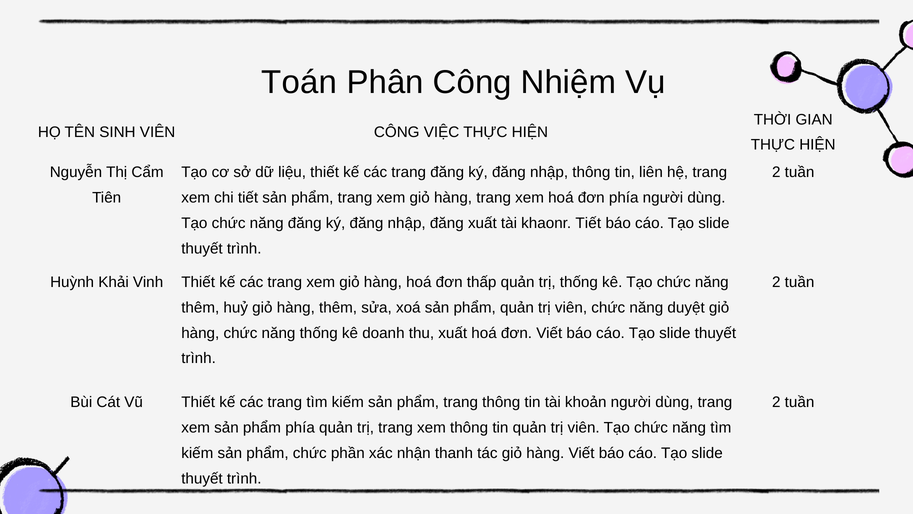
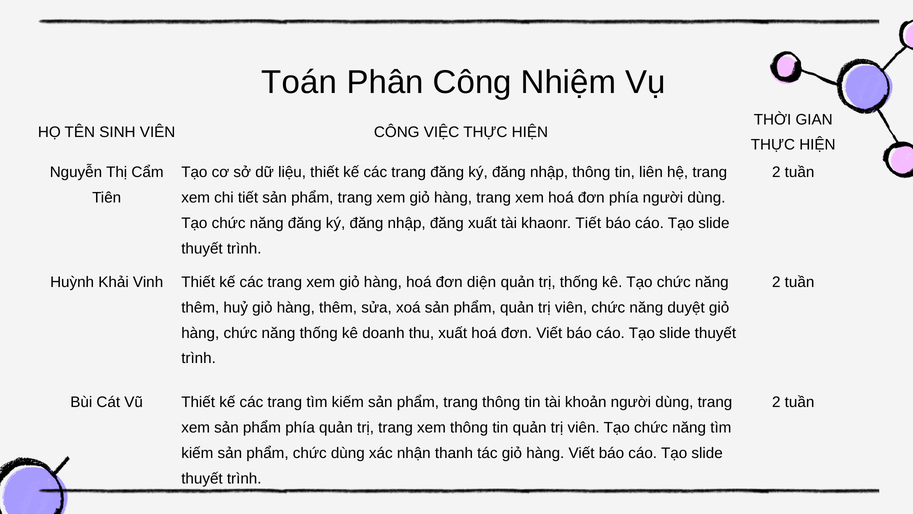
thấp: thấp -> diện (482, 282)
chức phần: phần -> dùng (348, 453)
